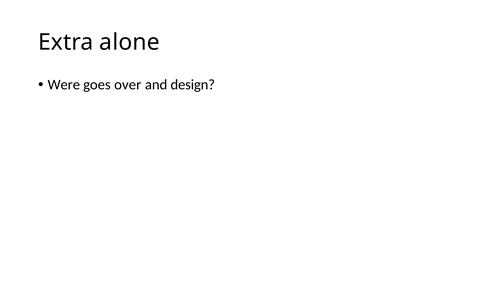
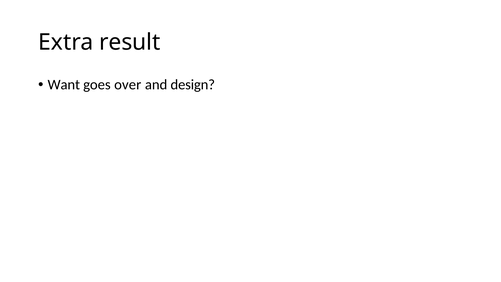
alone: alone -> result (130, 42)
Were: Were -> Want (64, 85)
